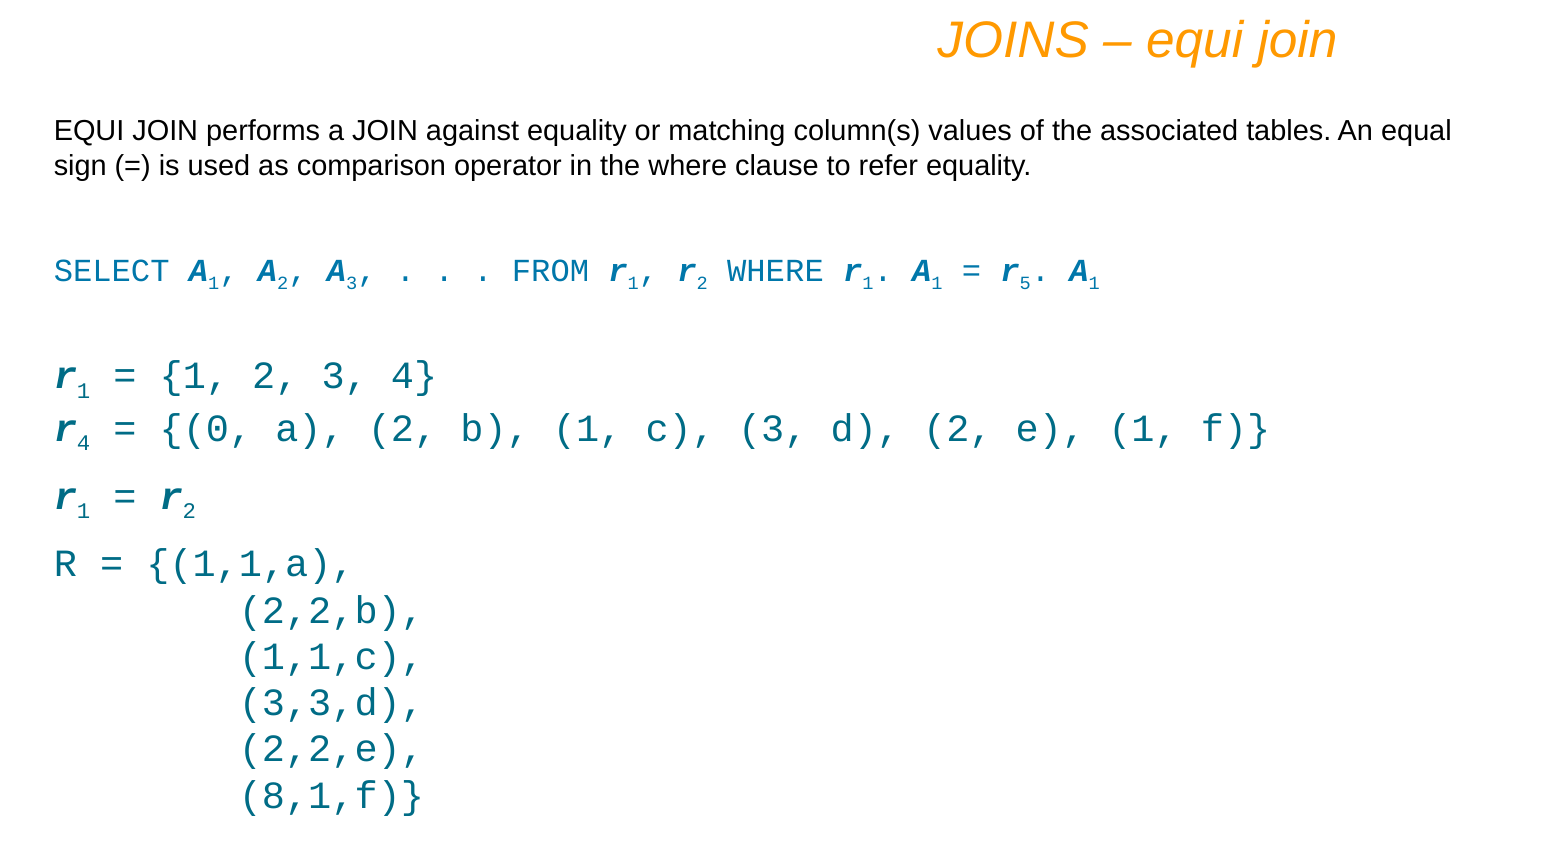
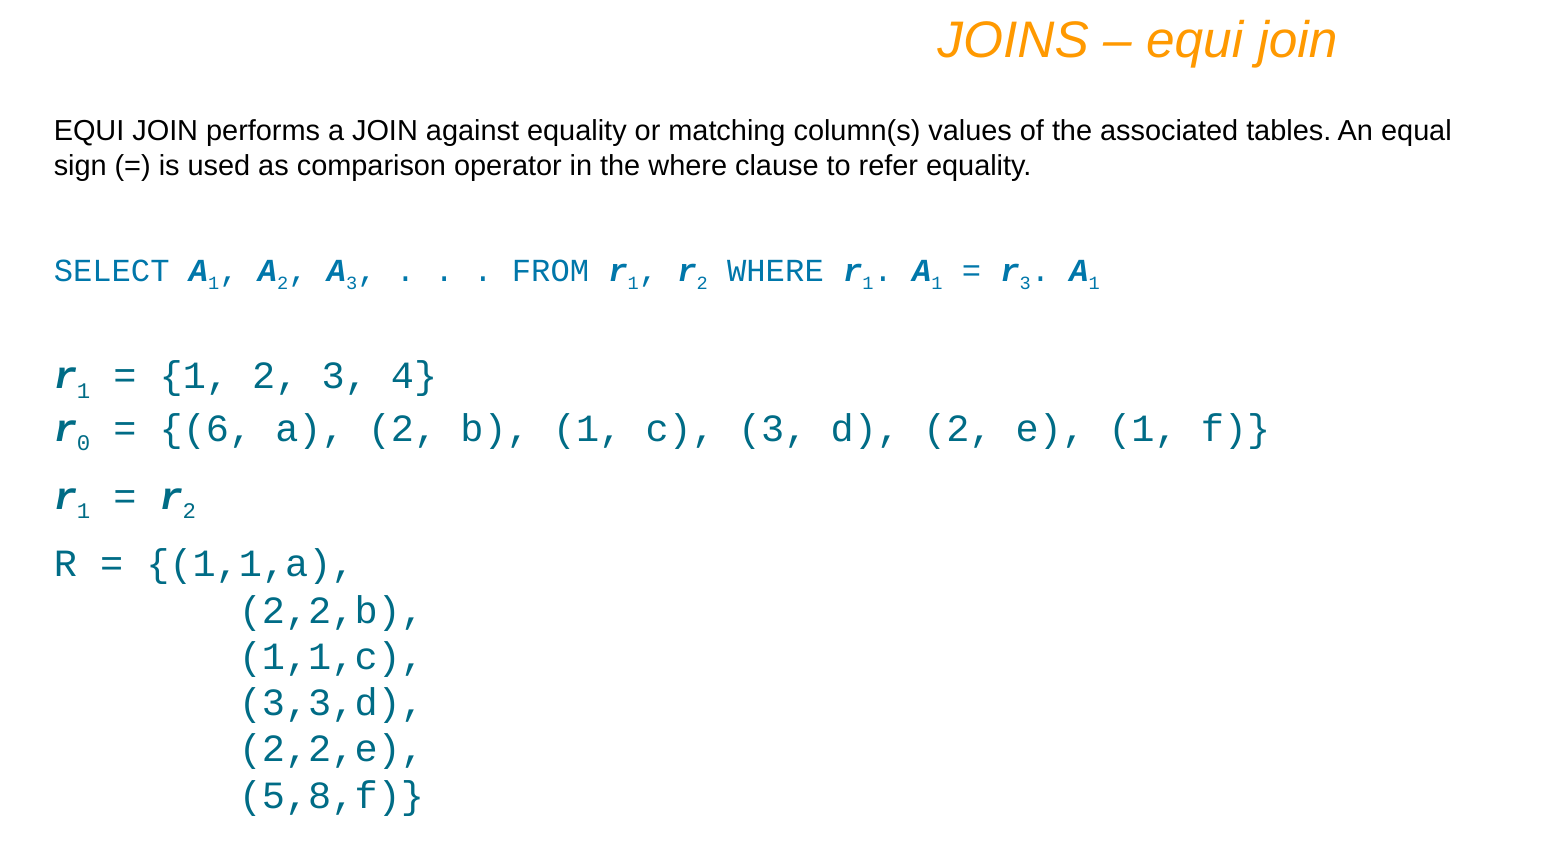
r 5: 5 -> 3 (1025, 283)
r 4: 4 -> 0 (84, 443)
0: 0 -> 6 (206, 428)
8,1,f: 8,1,f -> 5,8,f (331, 796)
